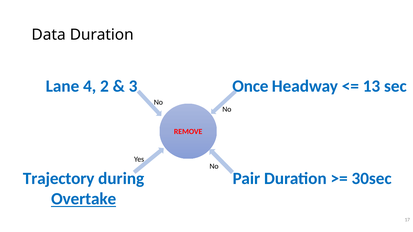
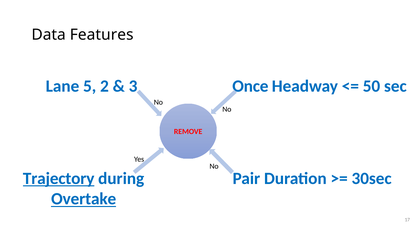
Data Duration: Duration -> Features (102, 35)
4: 4 -> 5 (90, 86)
13: 13 -> 50 (372, 86)
Trajectory underline: none -> present (59, 179)
